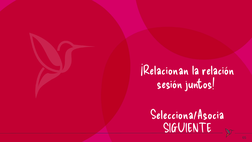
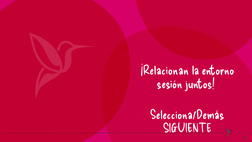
relación: relación -> entorno (218, 70)
Selecciona/Asocia: Selecciona/Asocia -> Selecciona/Demás (187, 115)
